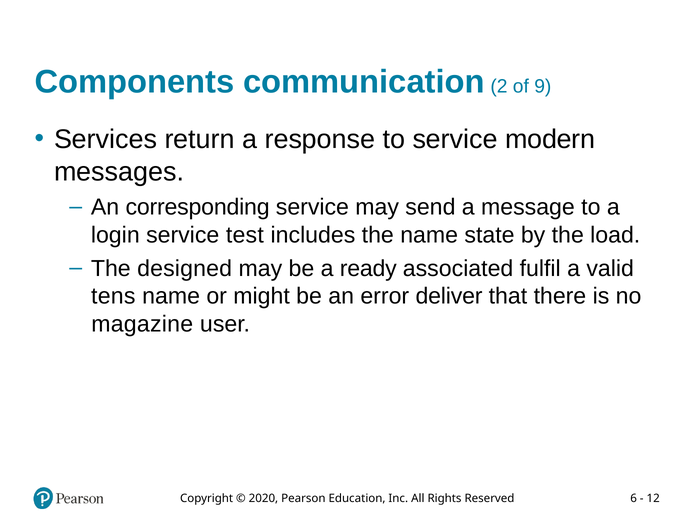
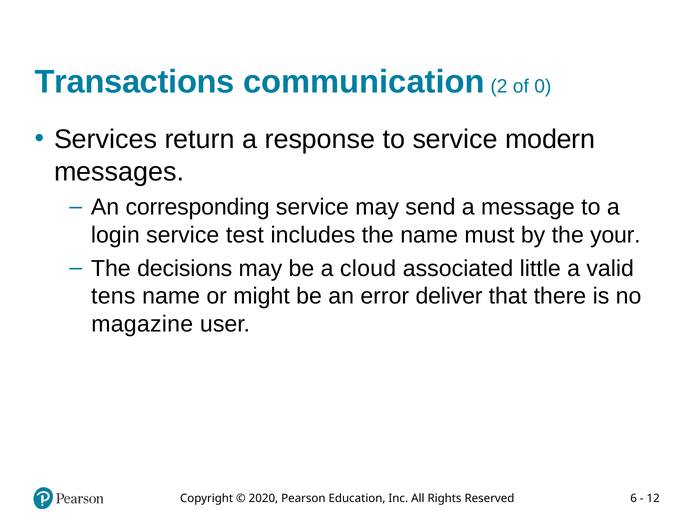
Components: Components -> Transactions (135, 82)
9: 9 -> 0 (543, 87)
state: state -> must (489, 235)
load: load -> your (615, 235)
designed: designed -> decisions (185, 268)
ready: ready -> cloud (368, 268)
fulfil: fulfil -> little (540, 268)
